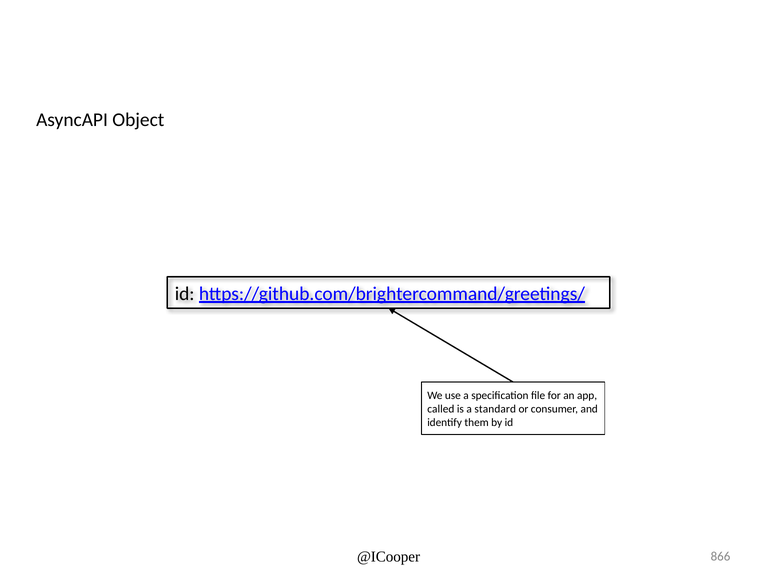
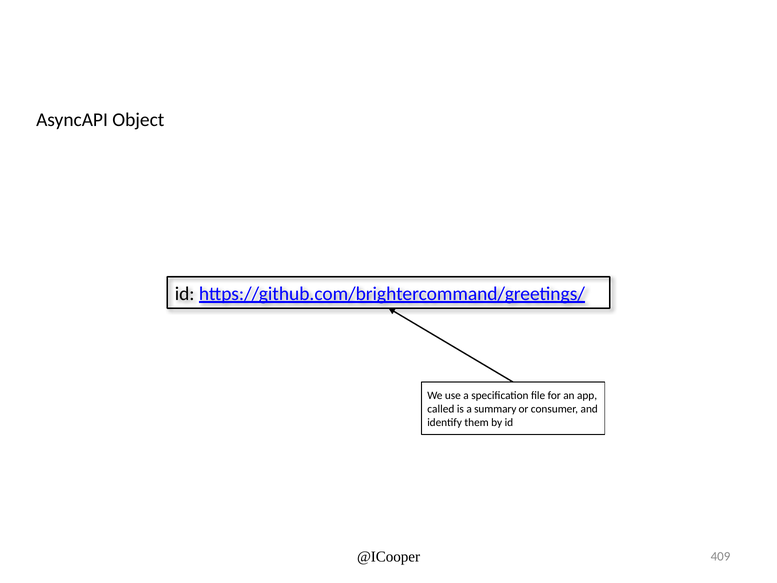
standard: standard -> summary (495, 409)
866: 866 -> 409 (721, 556)
